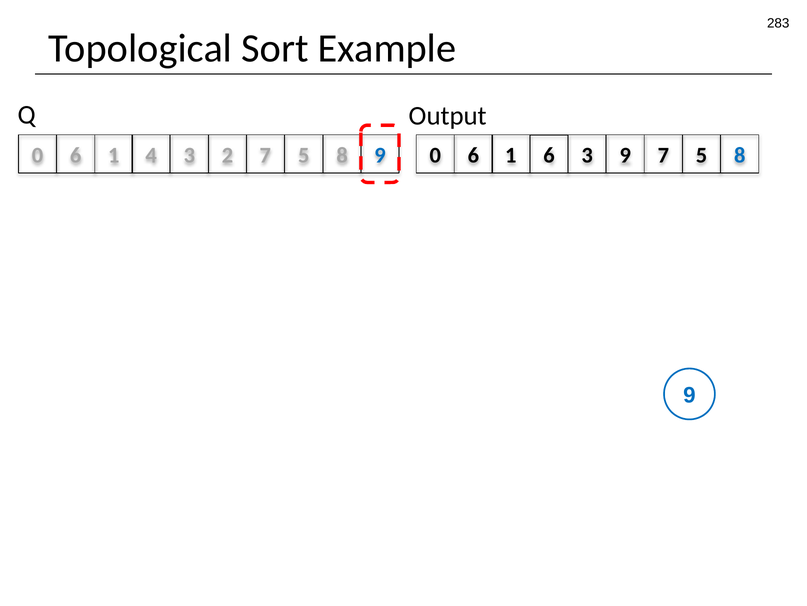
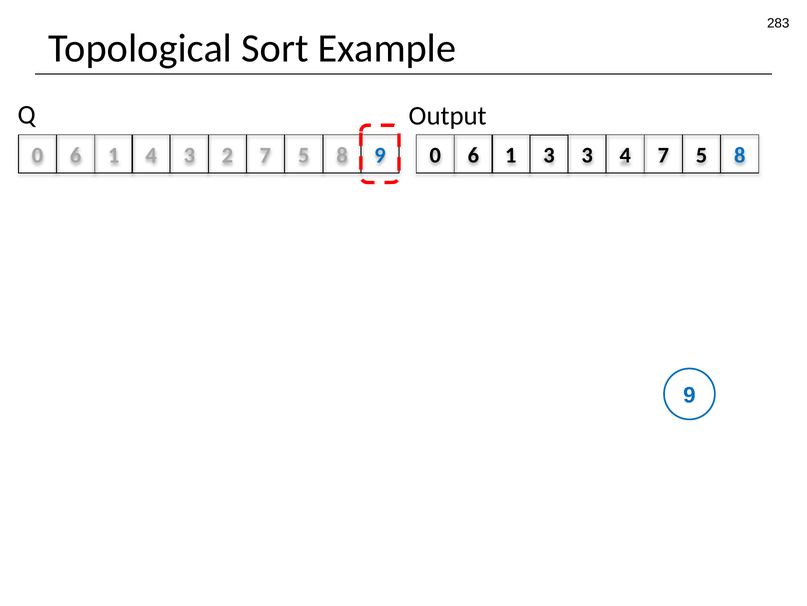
1 6: 6 -> 3 (549, 155)
9: 9 -> 4 (625, 155)
